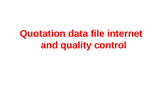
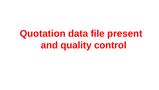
internet: internet -> present (125, 33)
